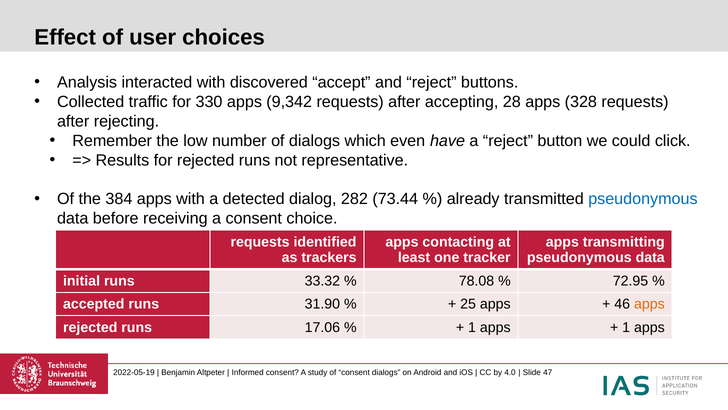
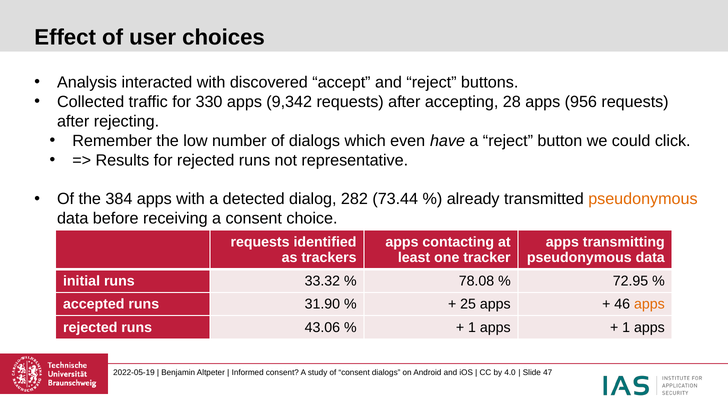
328: 328 -> 956 (581, 102)
pseudonymous colour: blue -> orange (643, 199)
17.06: 17.06 -> 43.06 (322, 327)
